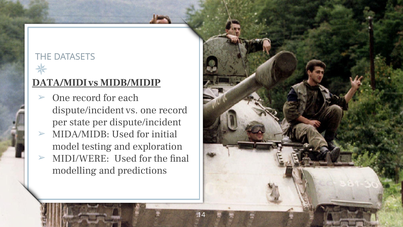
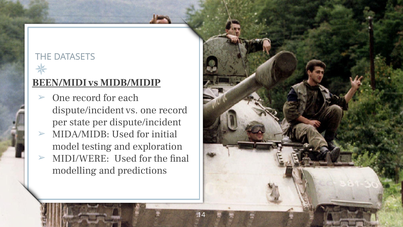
DATA/MIDI: DATA/MIDI -> BEEN/MIDI (59, 82)
